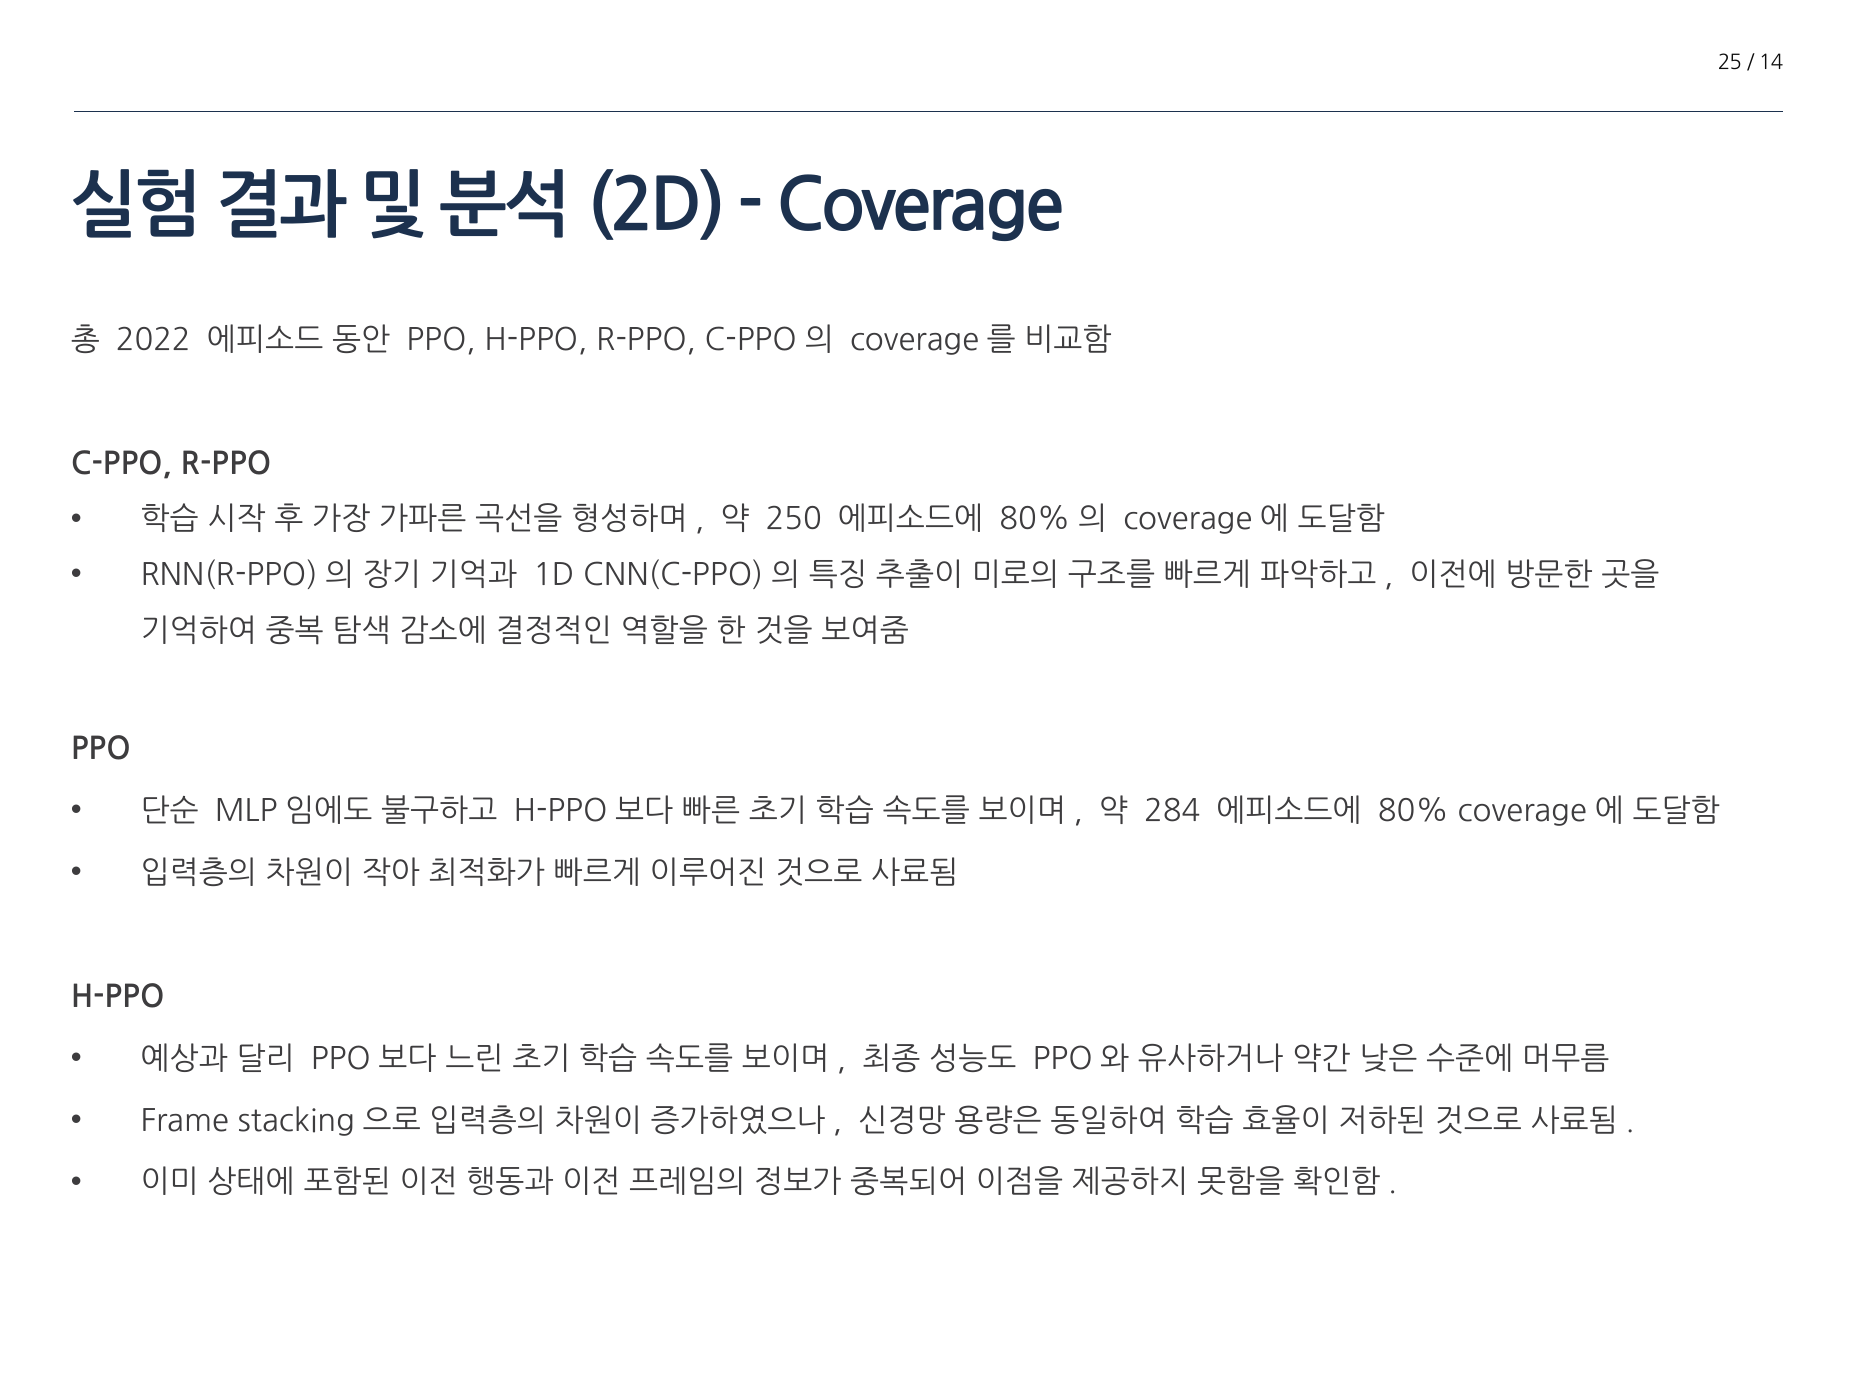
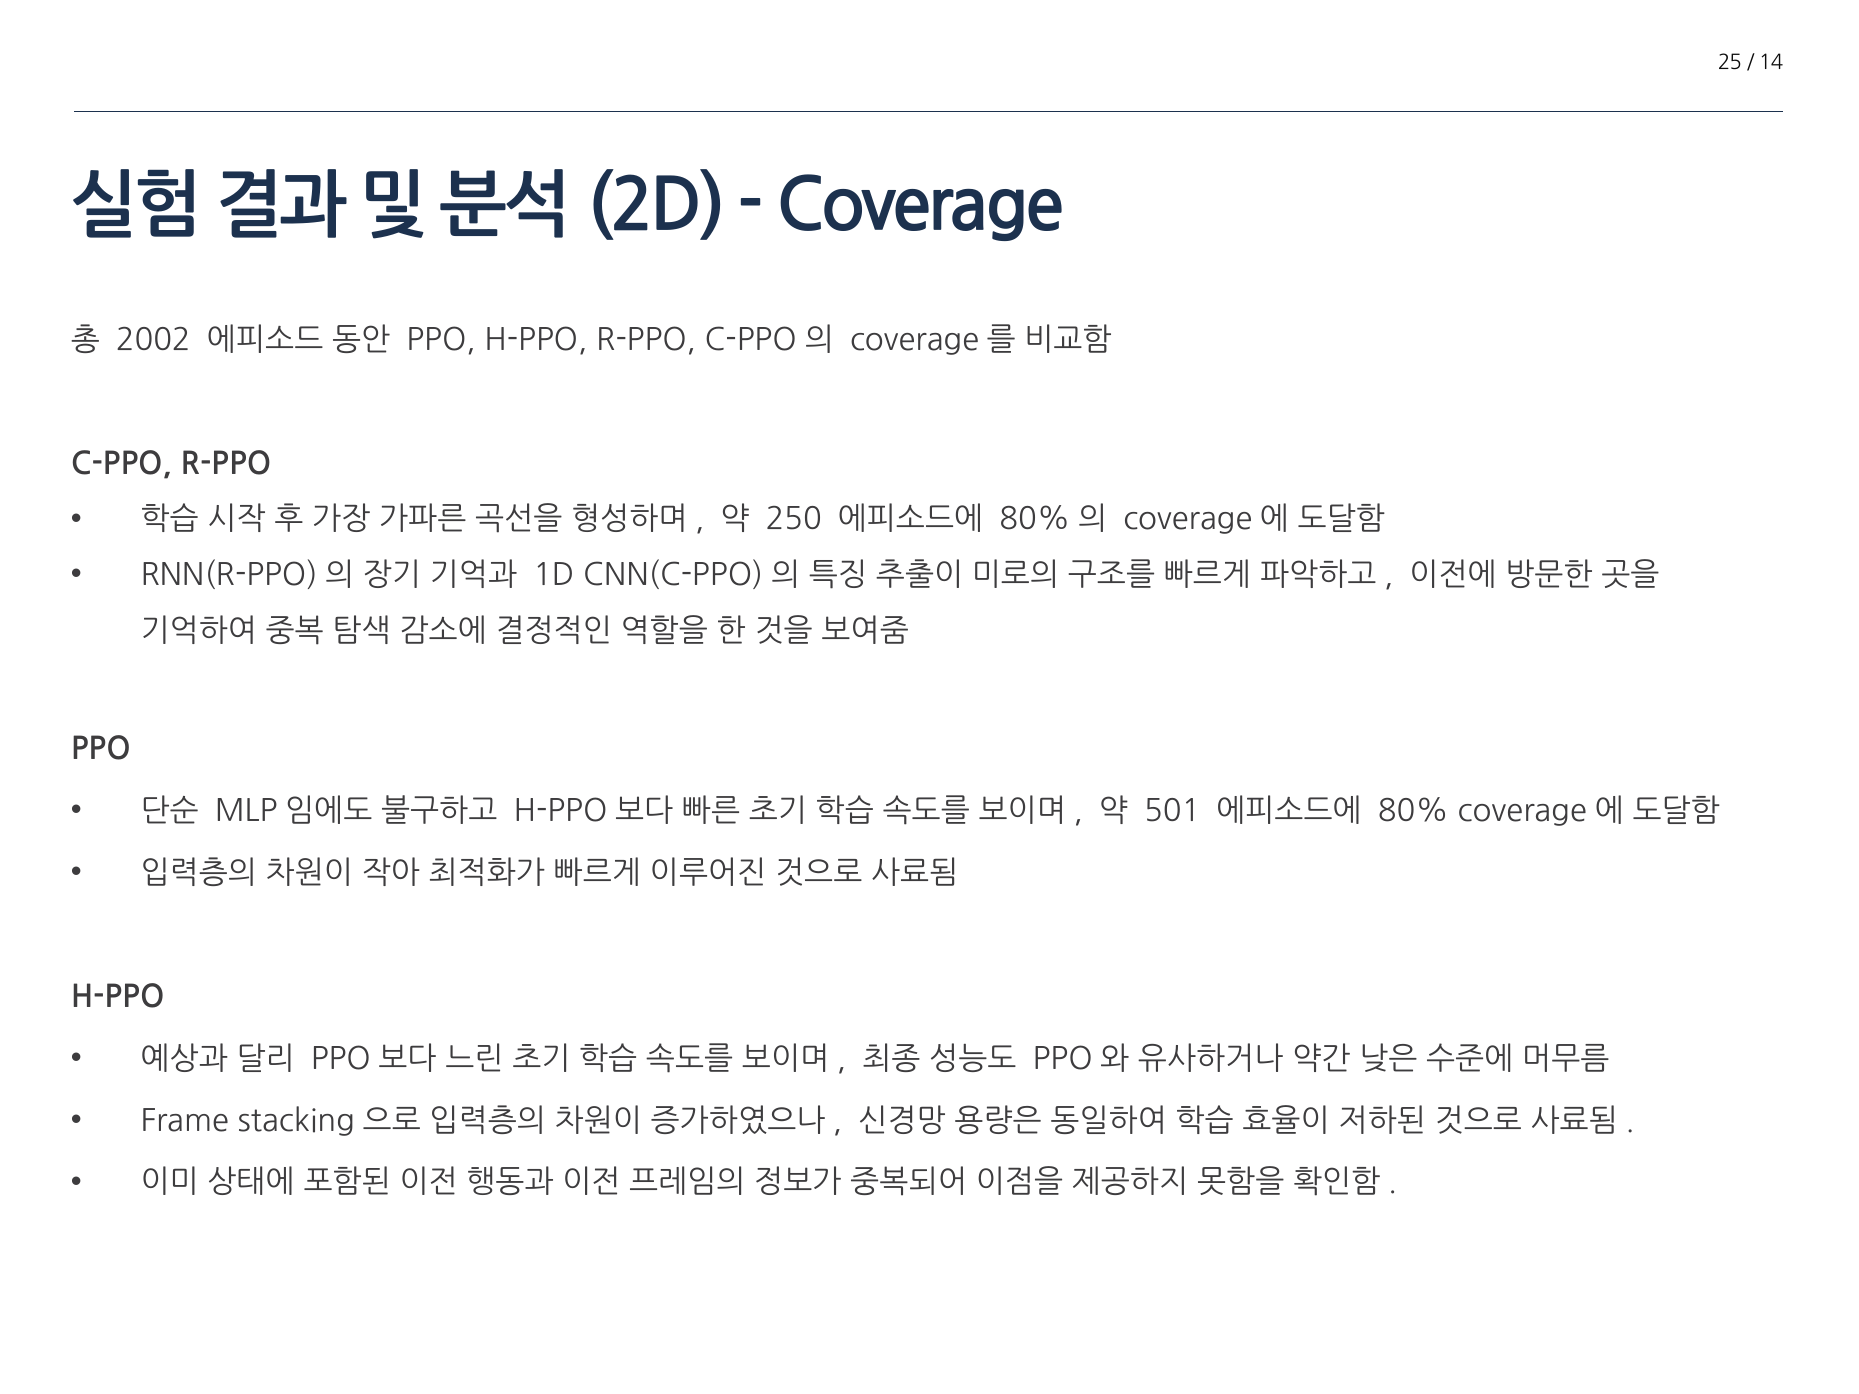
2022: 2022 -> 2002 (153, 340)
284: 284 -> 501 (1172, 811)
